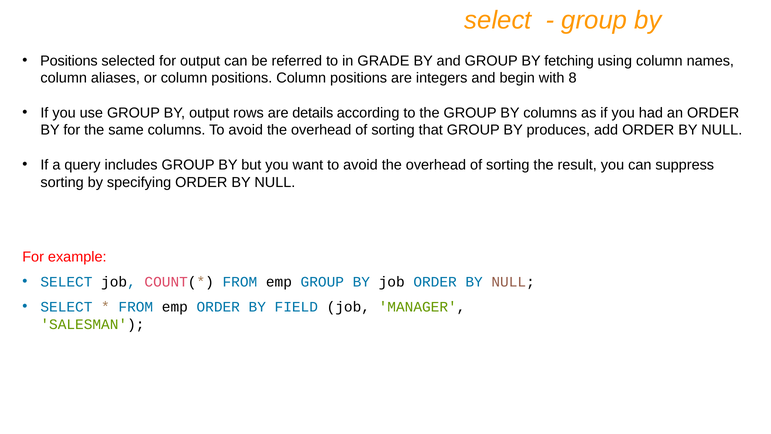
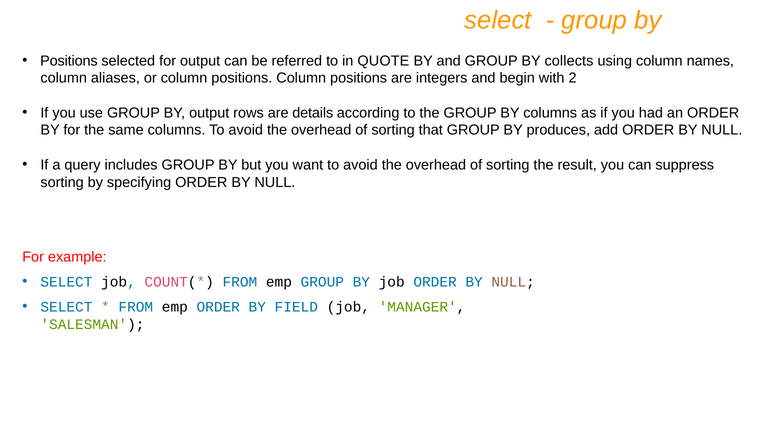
GRADE: GRADE -> QUOTE (383, 61)
fetching: fetching -> collects (569, 61)
8: 8 -> 2 (573, 78)
